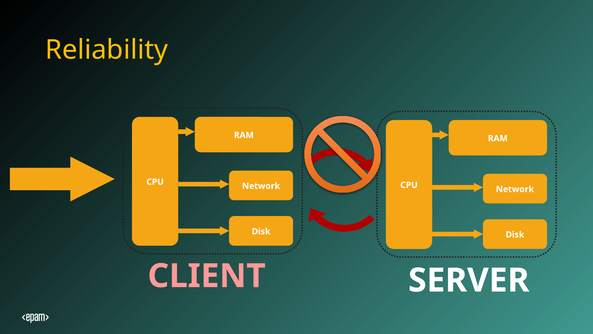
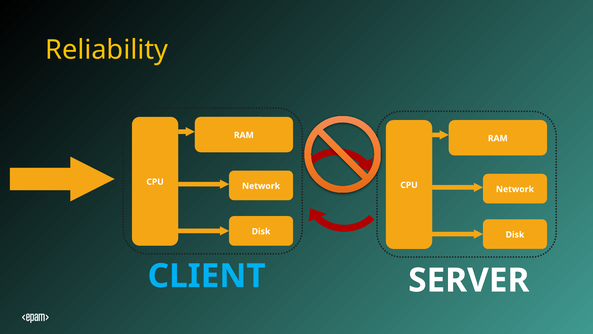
CLIENT colour: pink -> light blue (207, 276)
